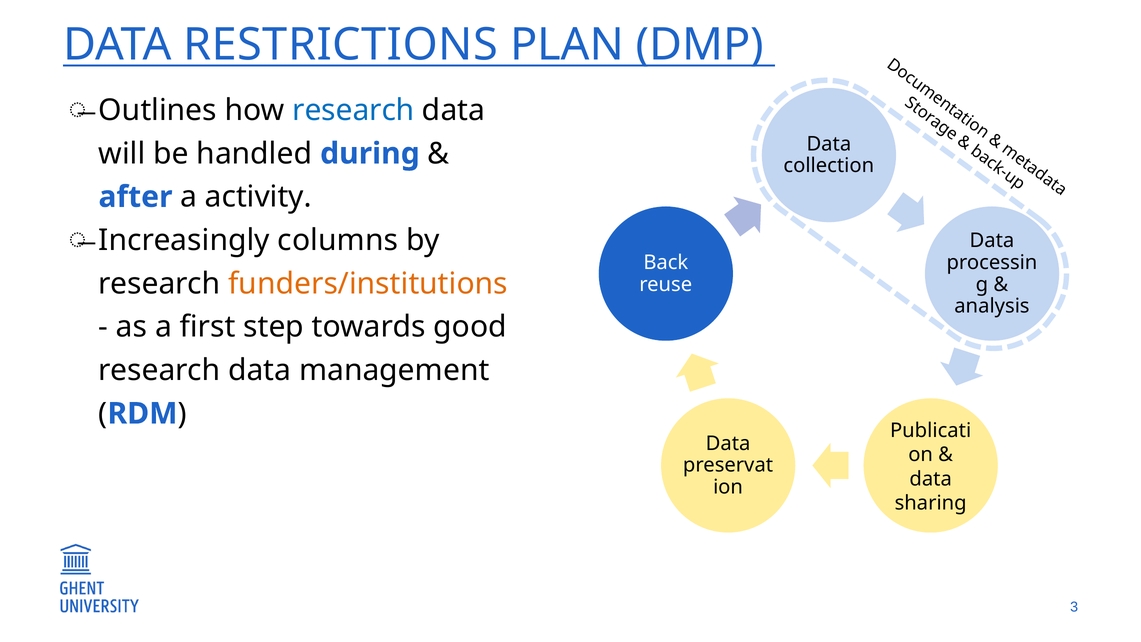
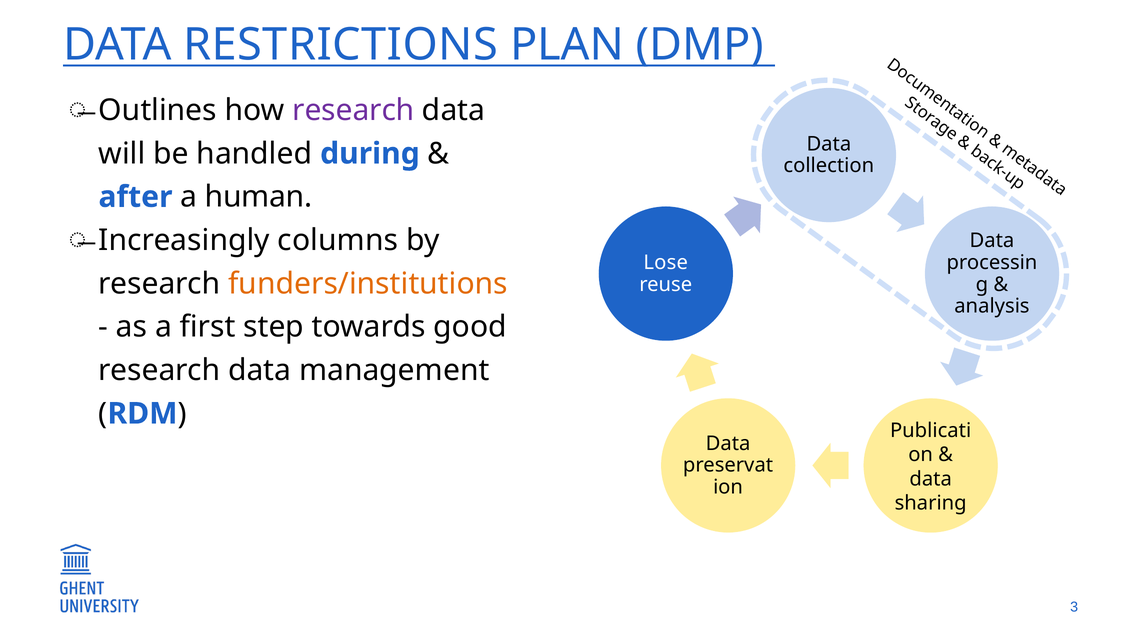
research colour: blue -> purple (353, 110)
activity: activity -> human (258, 197)
Back: Back -> Lose (666, 262)
